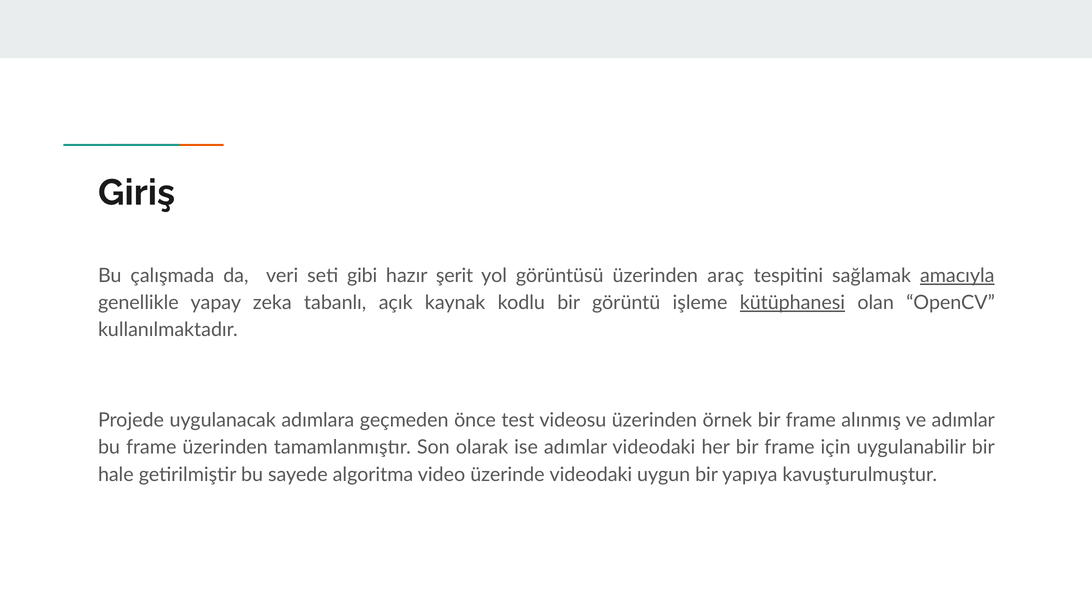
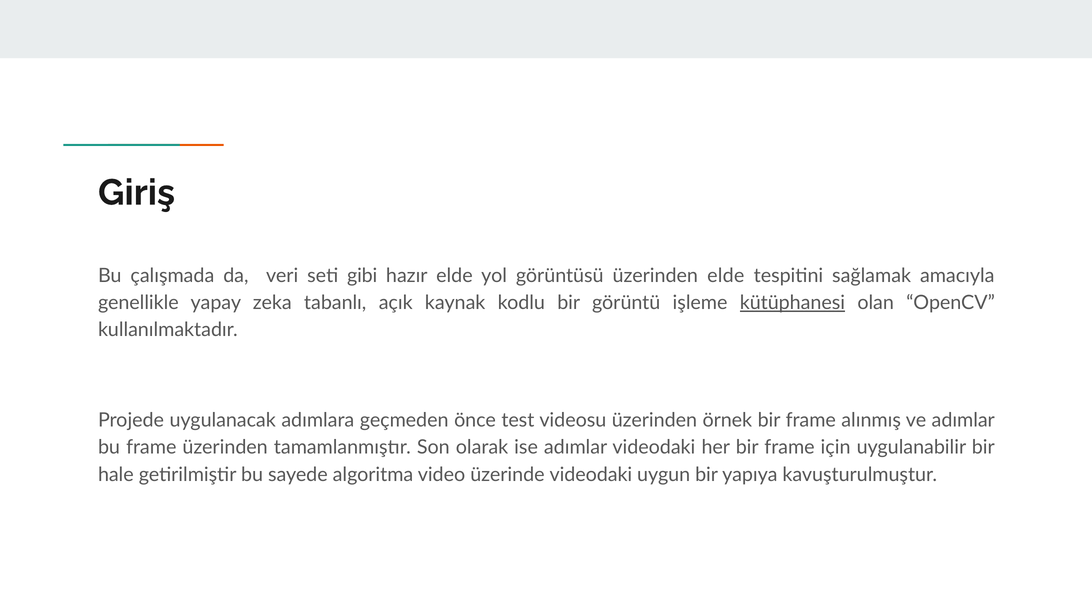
hazır şerit: şerit -> elde (454, 276)
üzerinden araç: araç -> elde (726, 276)
amacıyla underline: present -> none (957, 276)
